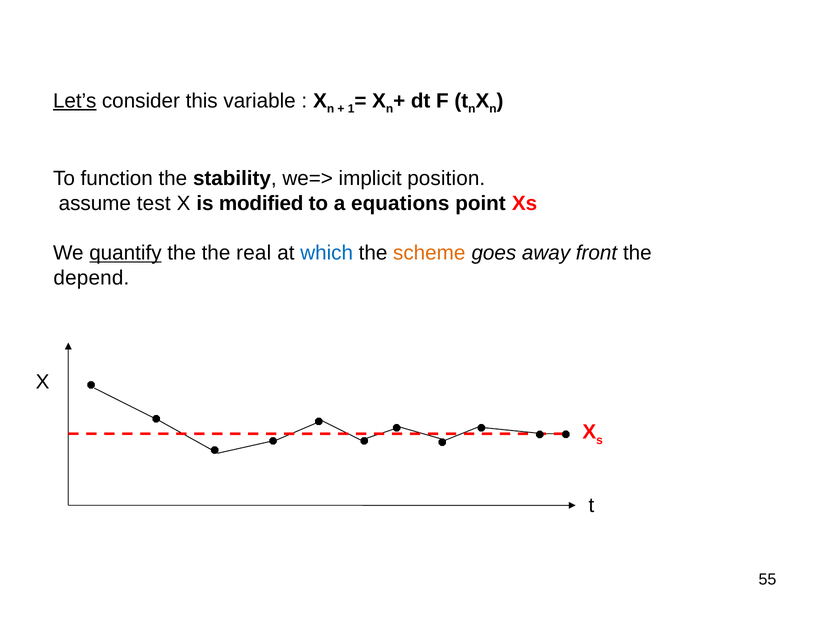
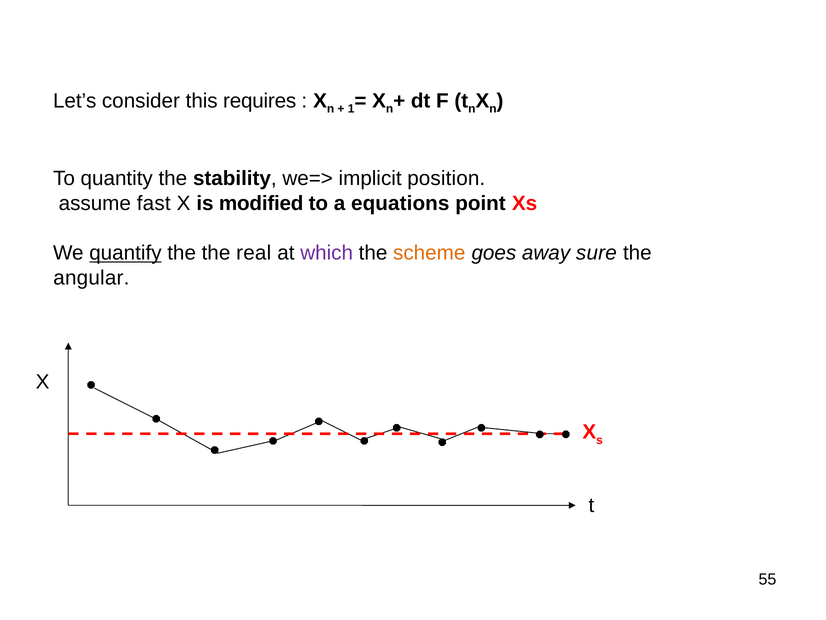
Let’s underline: present -> none (75, 101)
variable: variable -> requires (260, 101)
function: function -> quantity (117, 178)
test: test -> fast (154, 203)
which colour: blue -> purple (327, 253)
front: front -> sure (596, 253)
depend: depend -> angular (91, 278)
